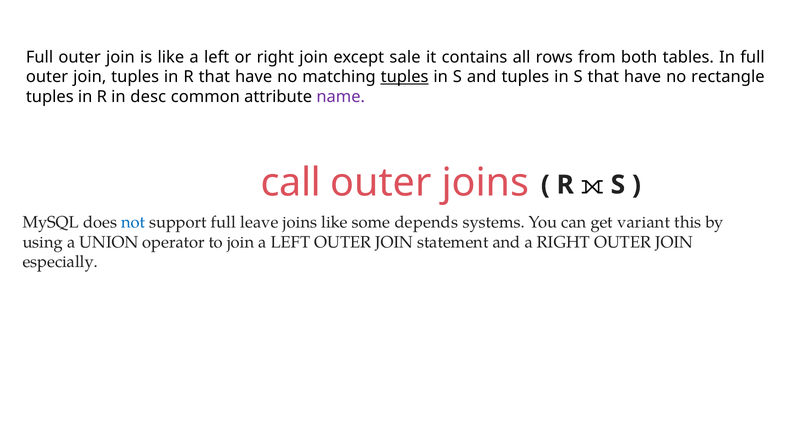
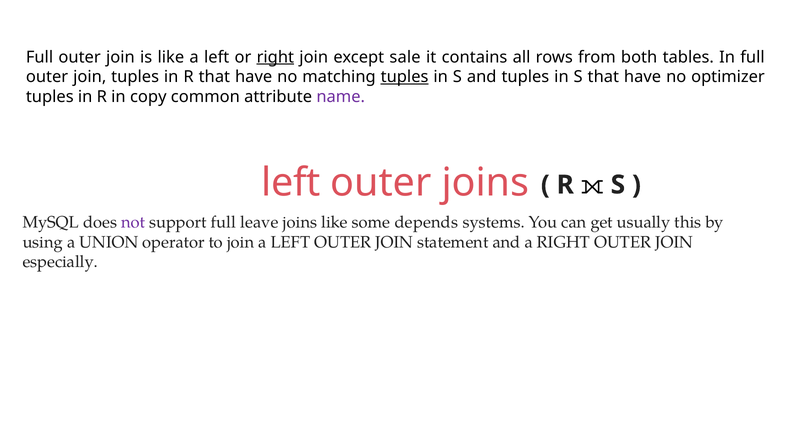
right underline: none -> present (275, 57)
rectangle: rectangle -> optimizer (728, 77)
desc: desc -> copy (148, 97)
call: call -> left (291, 183)
not colour: blue -> purple (133, 222)
variant: variant -> usually (644, 222)
